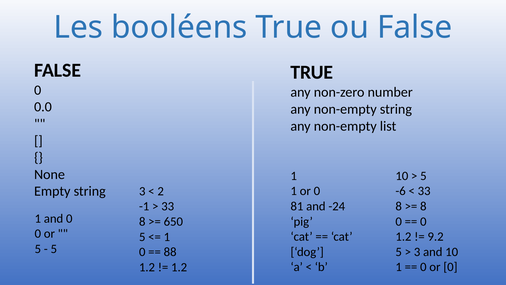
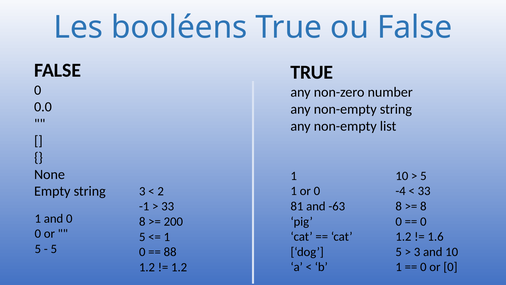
-6: -6 -> -4 (401, 191)
-24: -24 -> -63 (337, 206)
650: 650 -> 200 (173, 221)
9.2: 9.2 -> 1.6 (436, 236)
